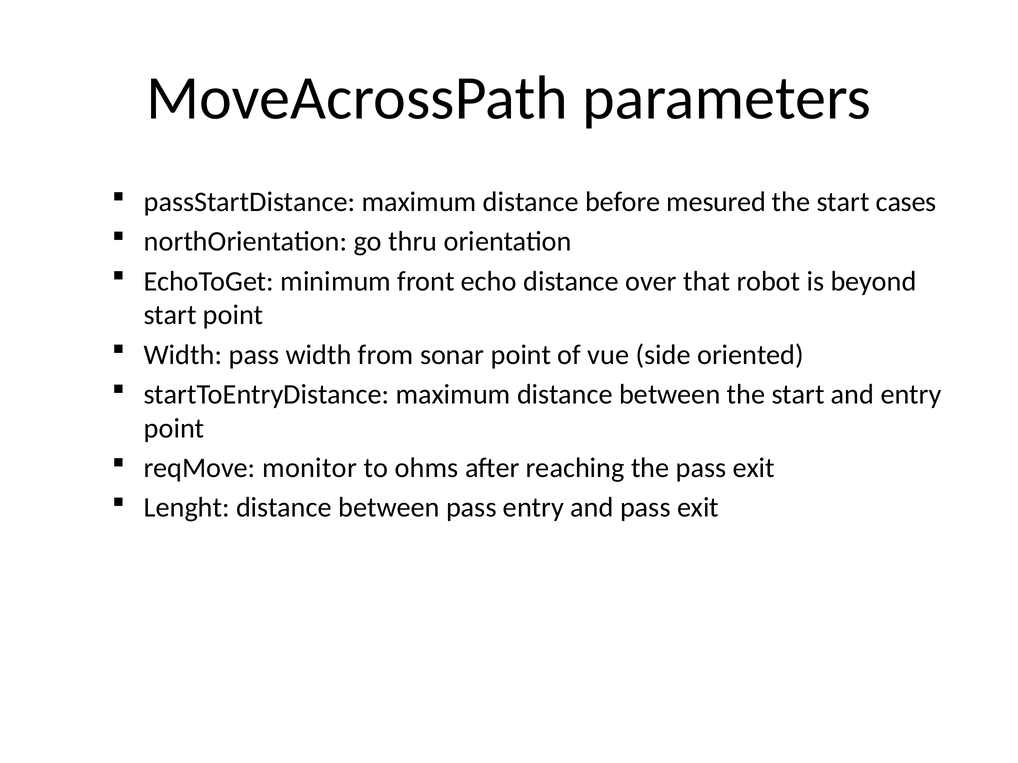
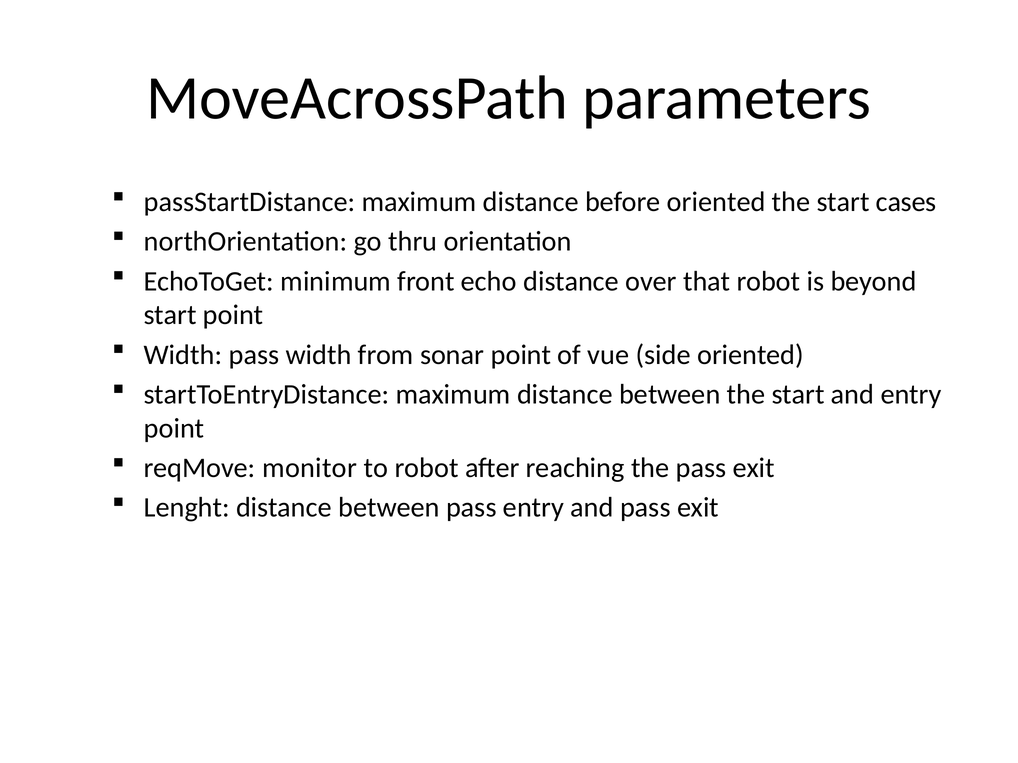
before mesured: mesured -> oriented (716, 202)
to ohms: ohms -> robot (427, 468)
